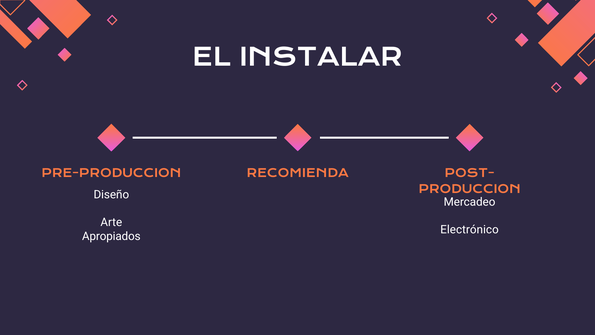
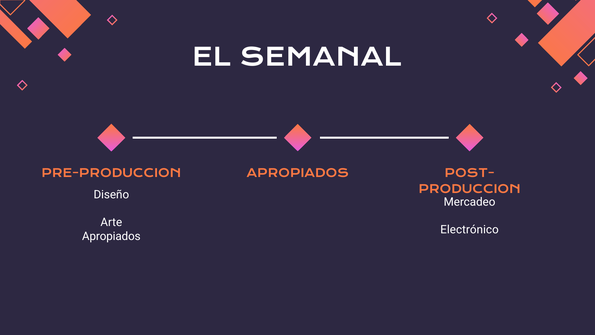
INSTALAR: INSTALAR -> SEMANAL (321, 57)
PRE-PRODUCCION RECOMIENDA: RECOMIENDA -> APROPIADOS (298, 173)
